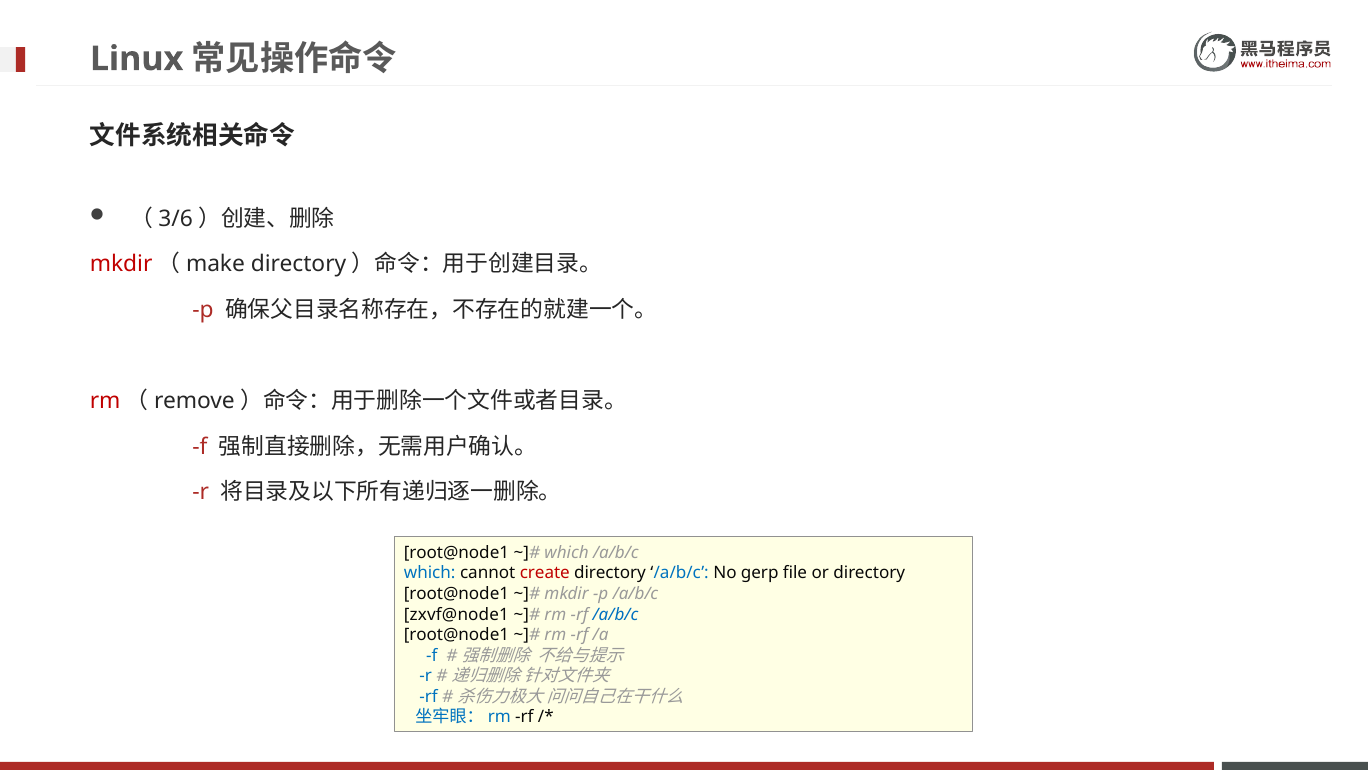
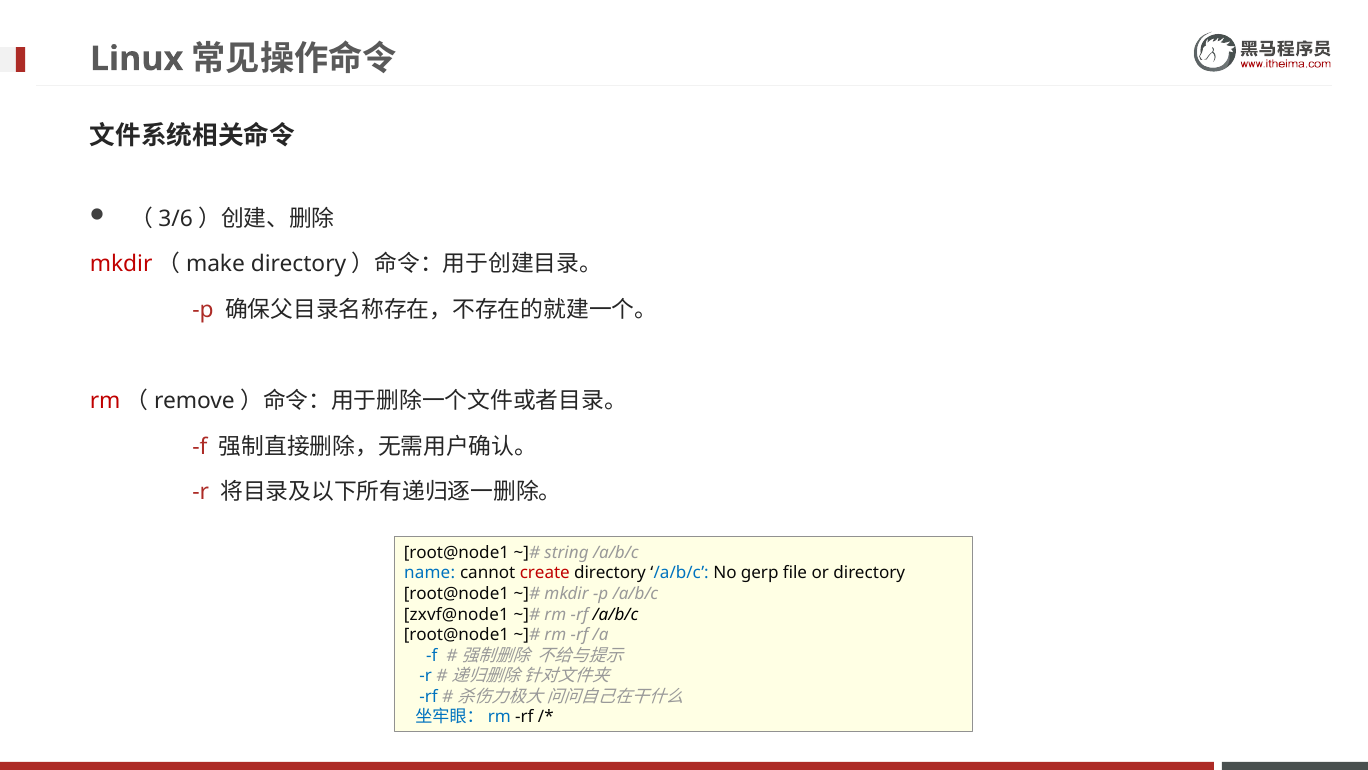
which: which -> string (567, 552)
which: which -> name (430, 573)
/a/b/c colour: blue -> black (615, 614)
